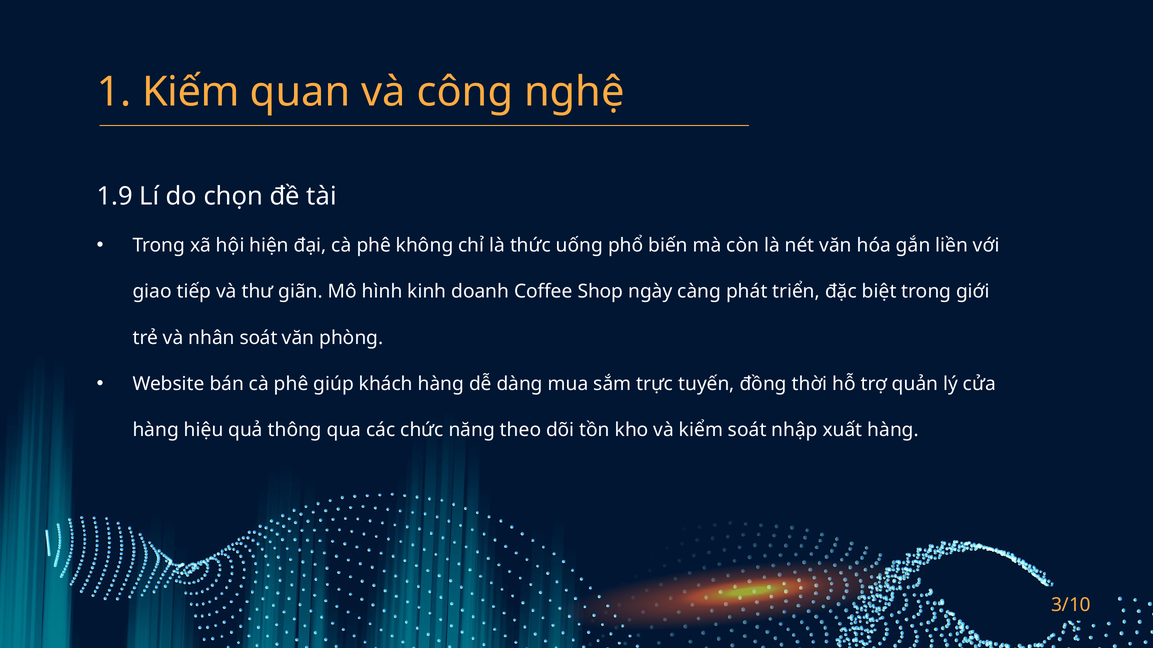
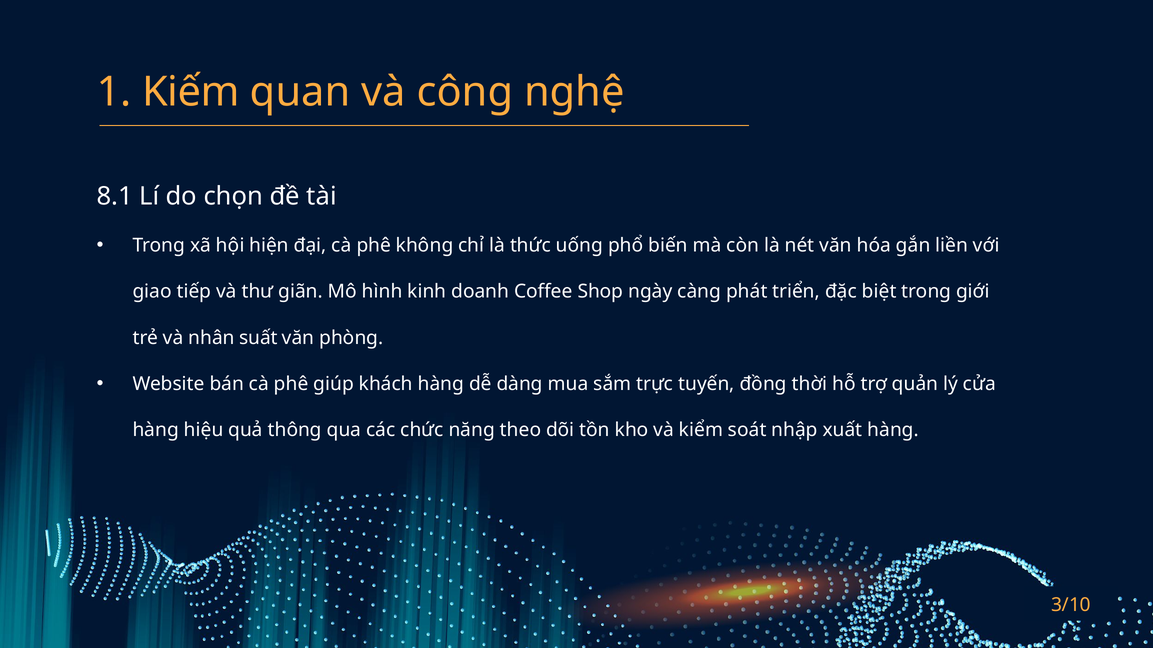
1.9: 1.9 -> 8.1 (115, 196)
nhân soát: soát -> suất (259, 338)
